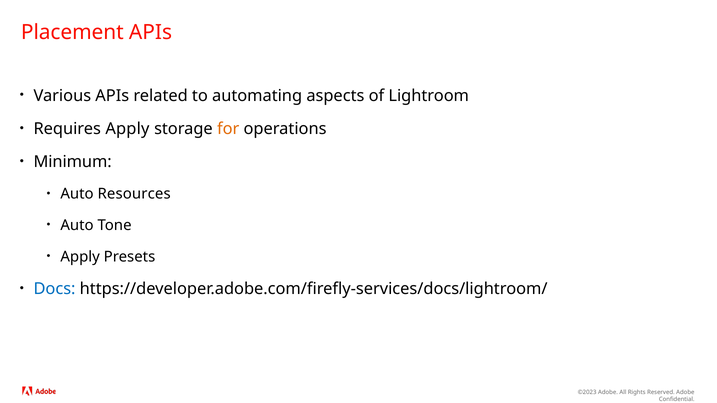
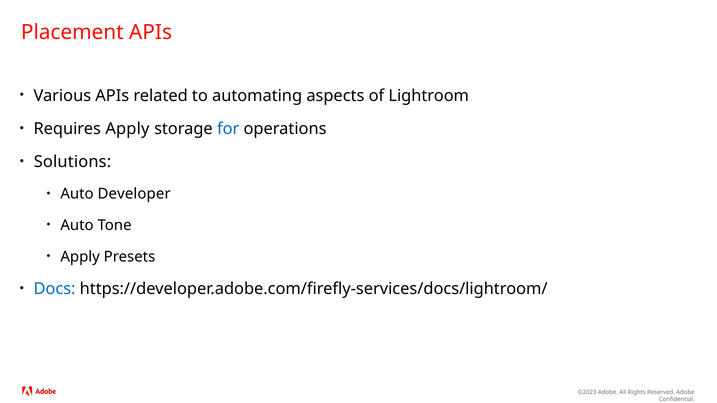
for colour: orange -> blue (228, 129)
Minimum: Minimum -> Solutions (72, 162)
Resources: Resources -> Developer (134, 194)
